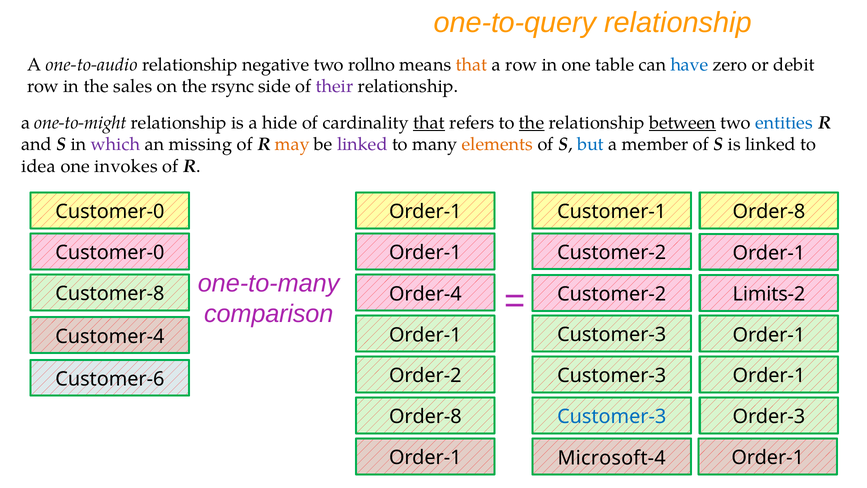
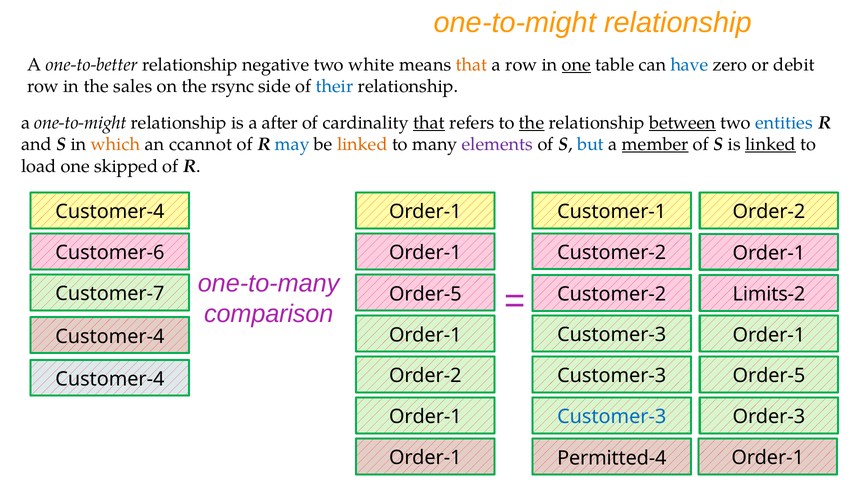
one-to-query: one-to-query -> one-to-might (515, 23)
one-to-audio: one-to-audio -> one-to-better (92, 65)
rollno: rollno -> white (371, 65)
one underline: none -> present (576, 65)
their colour: purple -> blue (335, 86)
hide: hide -> after (280, 123)
which colour: purple -> orange (116, 144)
missing: missing -> ccannot (201, 144)
may colour: orange -> blue (292, 144)
linked colour: purple -> orange (362, 144)
elements colour: orange -> purple (497, 144)
member underline: none -> present (655, 144)
linked underline: none -> present (771, 144)
idea: idea -> load (39, 166)
invokes: invokes -> skipped (126, 166)
Customer-0: Customer-0 -> Customer-4 (110, 212)
Customer-1 Order-8: Order-8 -> Order-2 (769, 212)
Customer-0: Customer-0 -> Customer-6 (110, 253)
Customer-8: Customer-8 -> Customer-7 (110, 294)
Order-4: Order-4 -> Order-5 (425, 294)
Order-1: Order-1 -> Order-5 (769, 376)
Customer-6: Customer-6 -> Customer-4 (110, 379)
Order-8: Order-8 -> Order-1 (425, 416)
Microsoft-4: Microsoft-4 -> Permitted-4 (612, 458)
